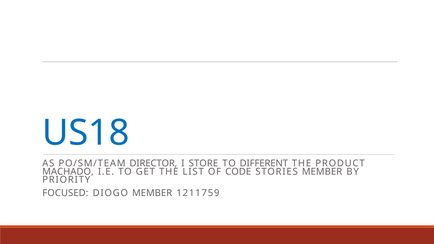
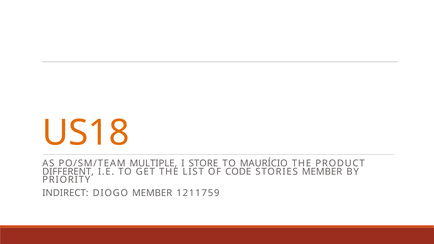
US18 colour: blue -> orange (86, 133)
DIRECTOR: DIRECTOR -> MULTIPLE (153, 164)
DIFFERENT: DIFFERENT -> MAURÍCIO (264, 164)
MACHADO: MACHADO -> DIFFERENT (68, 172)
FOCUSED: FOCUSED -> INDIRECT (65, 193)
